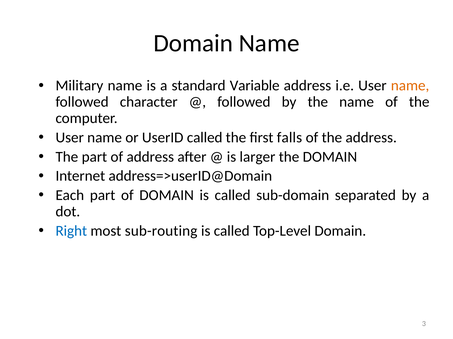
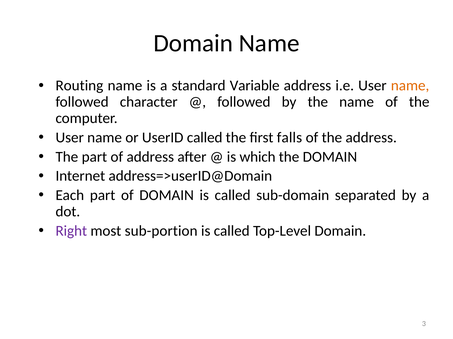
Military: Military -> Routing (79, 86)
larger: larger -> which (258, 157)
Right colour: blue -> purple (71, 231)
sub-routing: sub-routing -> sub-portion (161, 231)
